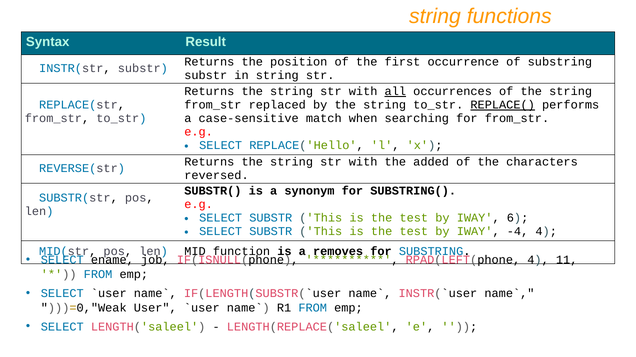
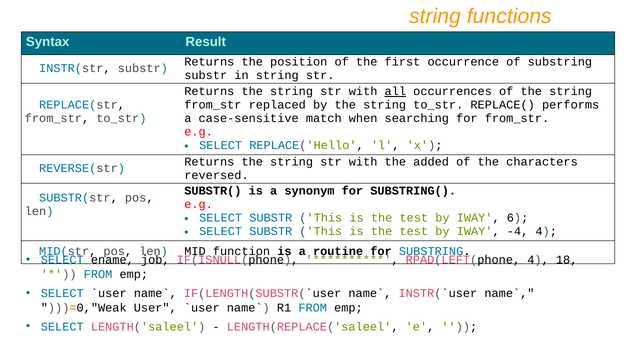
REPLACE( underline: present -> none (503, 105)
removes: removes -> routine (338, 252)
11: 11 -> 18 (567, 261)
